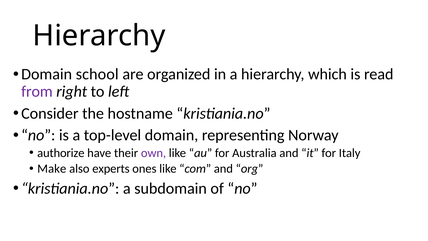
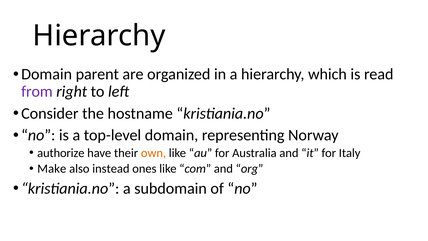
school: school -> parent (97, 74)
own colour: purple -> orange (154, 153)
experts: experts -> instead (111, 169)
